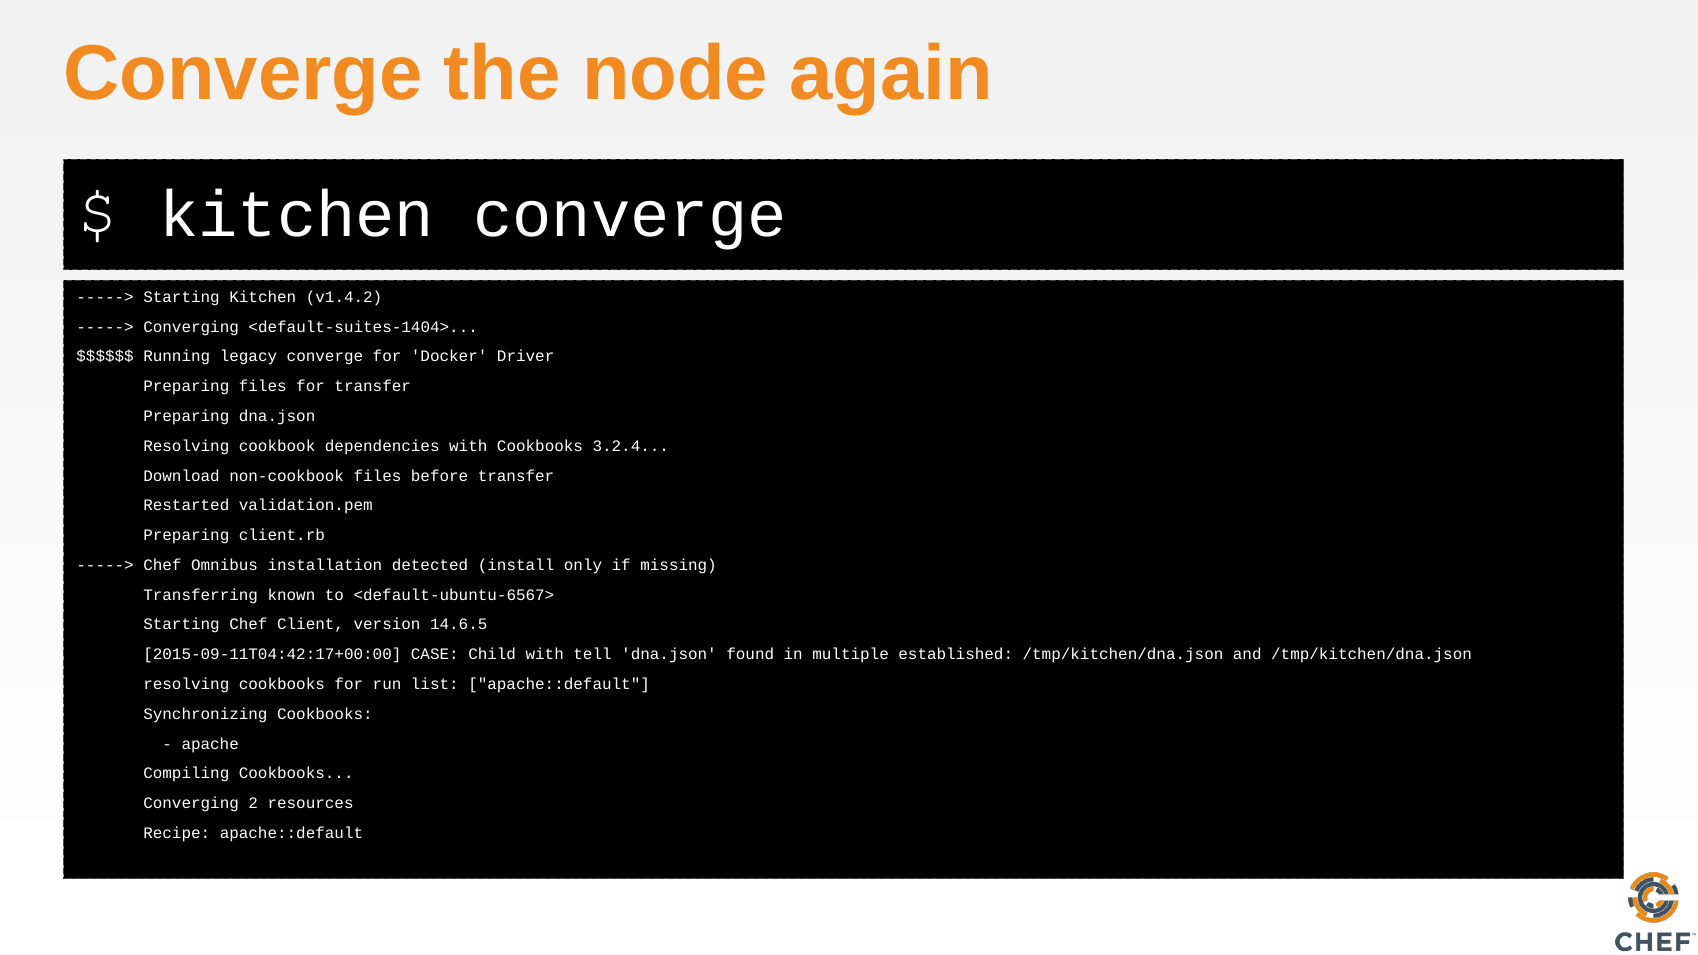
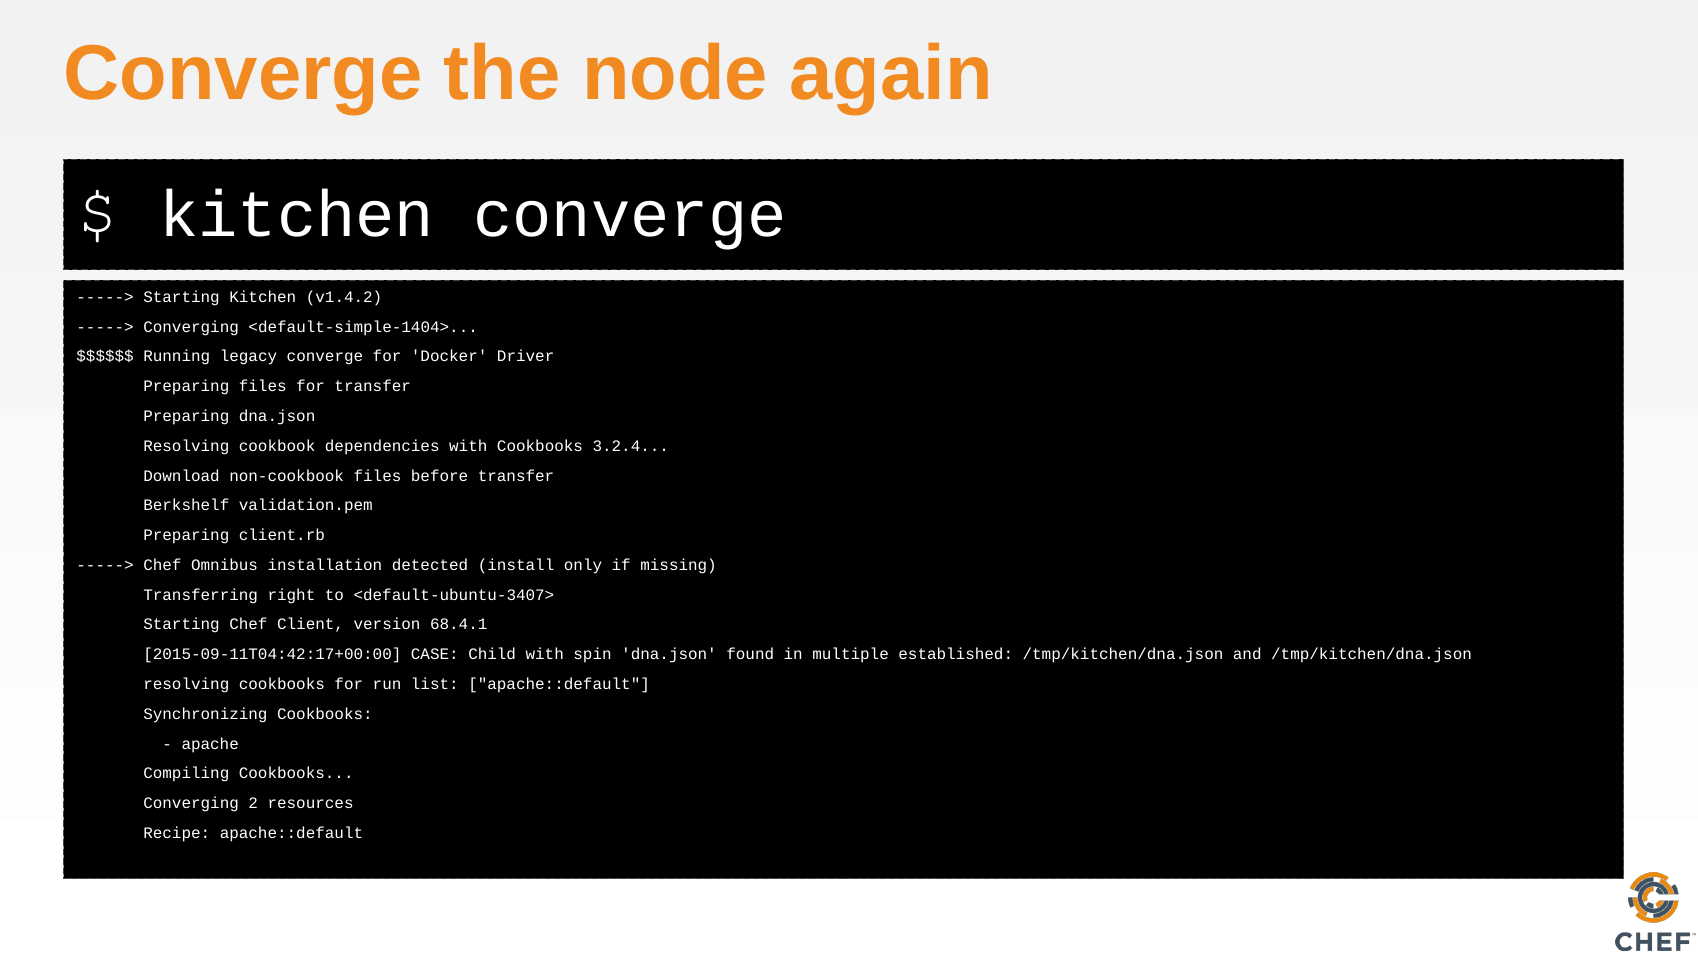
<default-suites-1404>: <default-suites-1404> -> <default-simple-1404> (363, 327)
Restarted: Restarted -> Berkshelf (186, 506)
known: known -> right (291, 595)
<default-ubuntu-6567>: <default-ubuntu-6567> -> <default-ubuntu-3407> (454, 595)
14.6.5: 14.6.5 -> 68.4.1 (459, 625)
tell: tell -> spin (593, 655)
